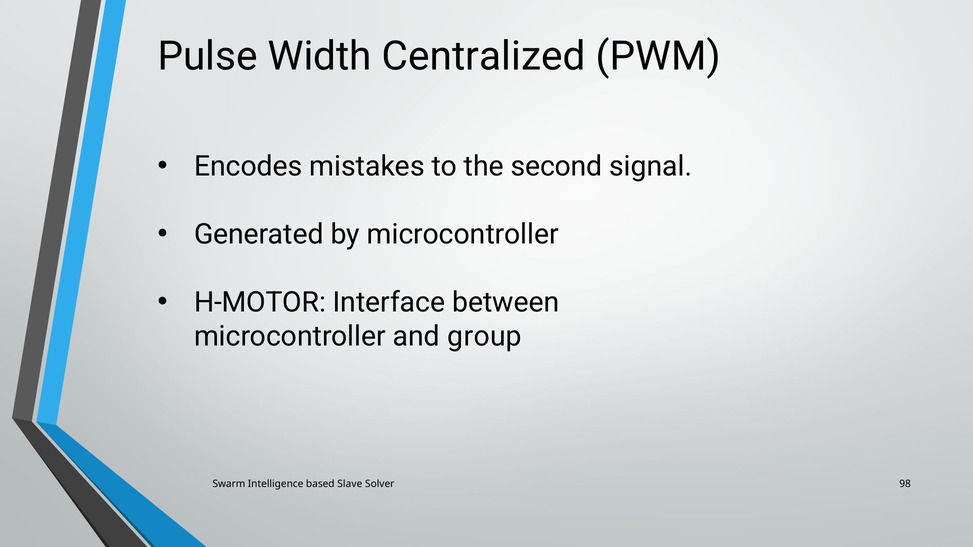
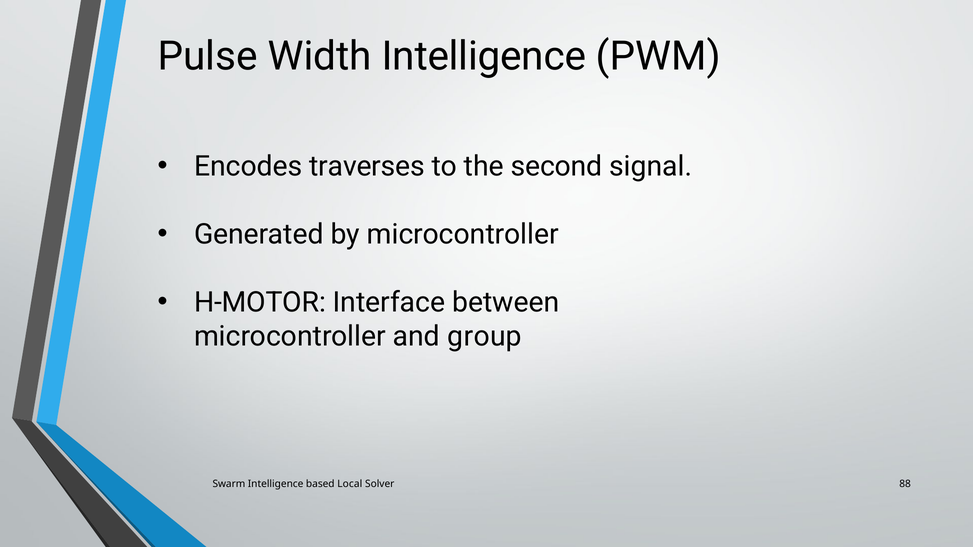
Width Centralized: Centralized -> Intelligence (484, 57)
mistakes: mistakes -> traverses (367, 166)
Slave: Slave -> Local (350, 484)
98: 98 -> 88 (905, 484)
